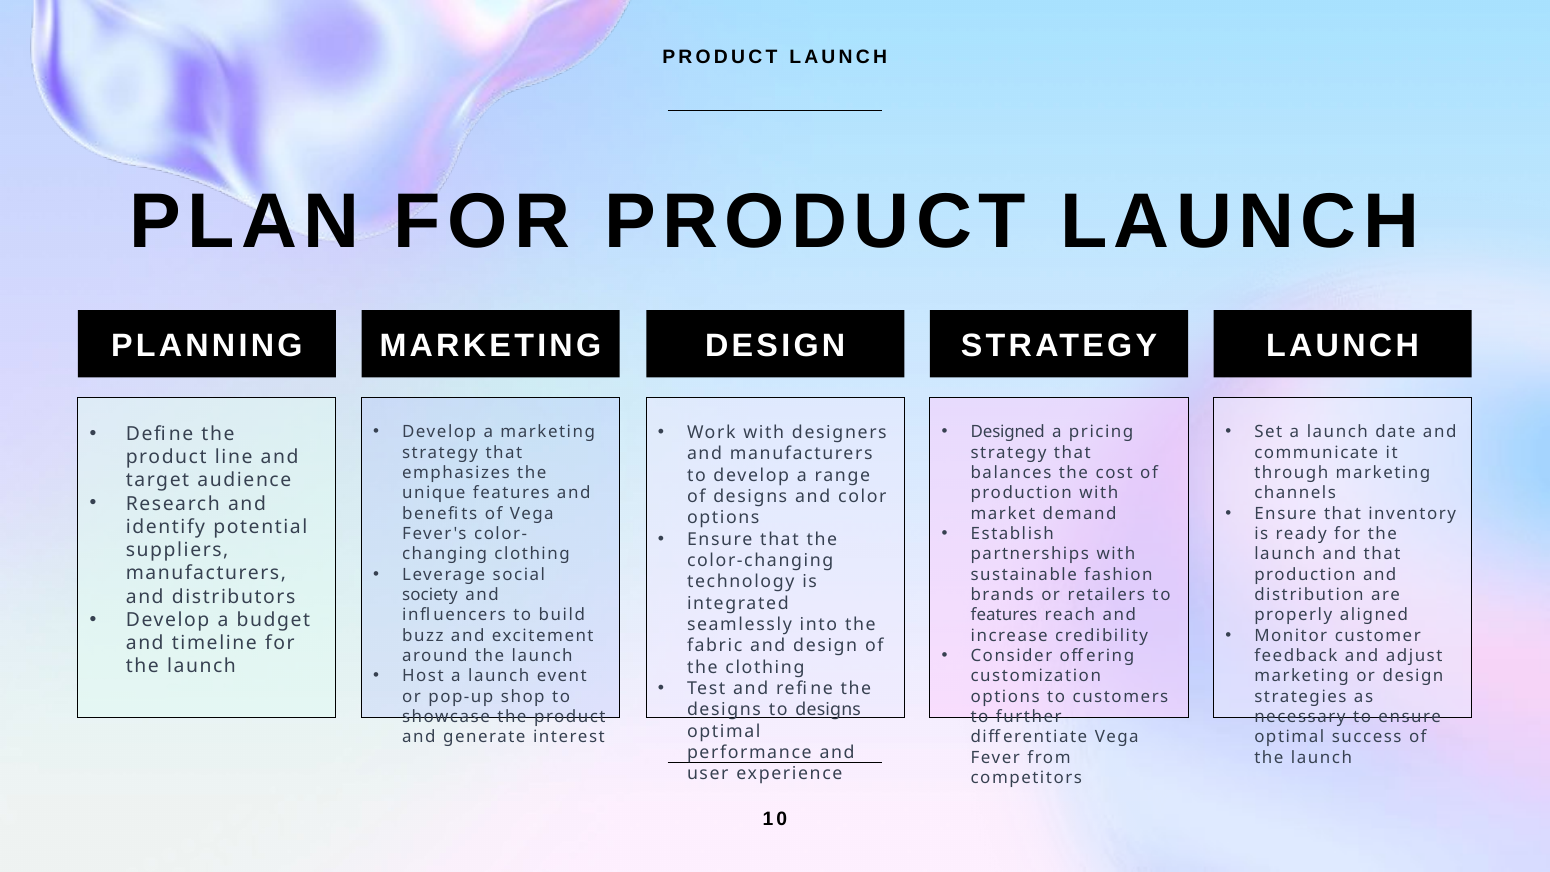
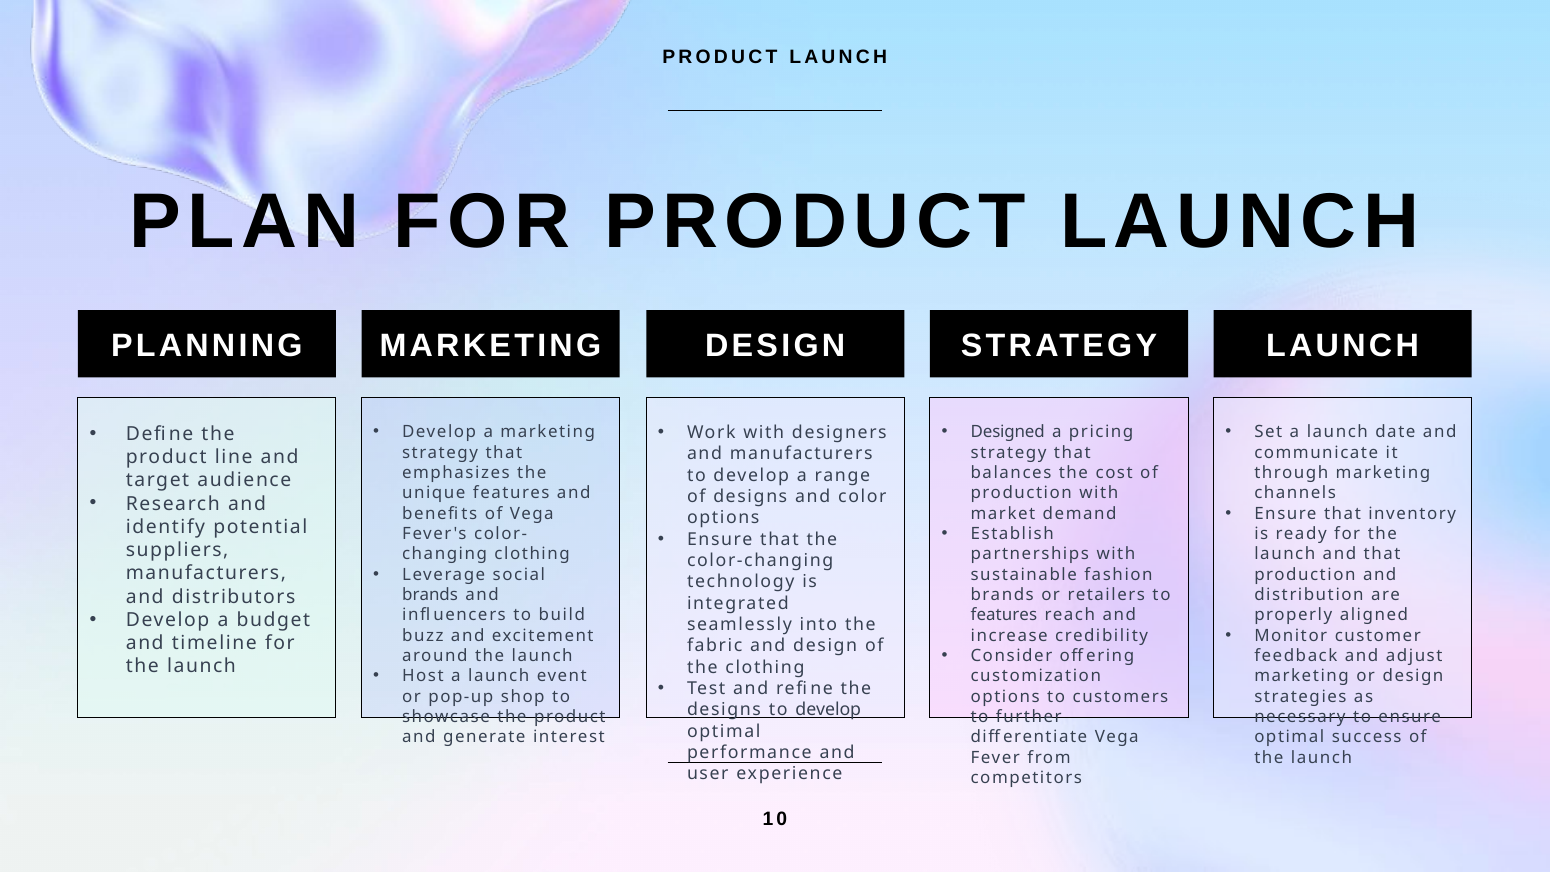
society: society -> brands (430, 595)
designs to designs: designs -> develop (828, 710)
